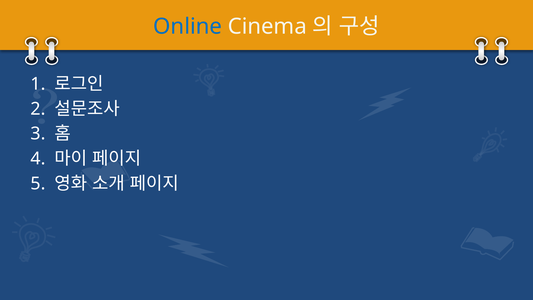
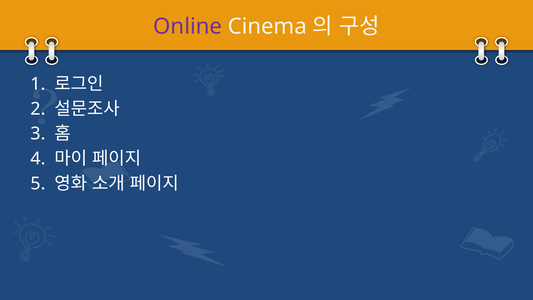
Online colour: blue -> purple (188, 27)
